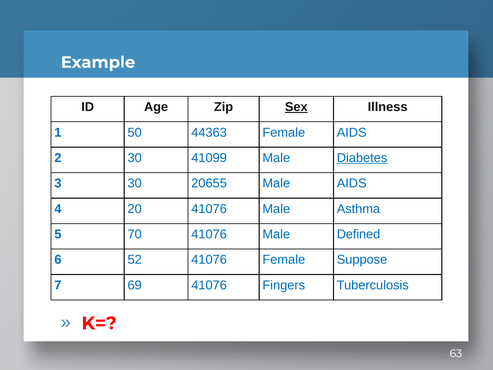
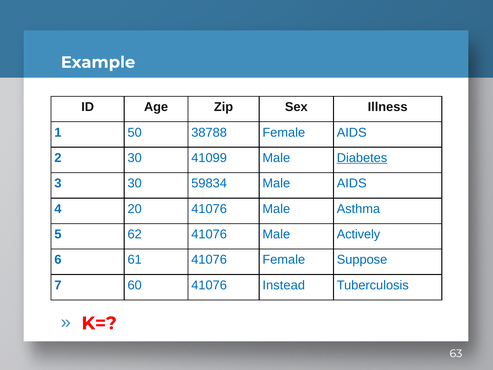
Sex underline: present -> none (296, 107)
44363: 44363 -> 38788 (209, 132)
20655: 20655 -> 59834 (209, 183)
70: 70 -> 62 (135, 234)
Defined: Defined -> Actively (358, 234)
52: 52 -> 61 (135, 260)
69: 69 -> 60 (135, 285)
Fingers: Fingers -> Instead (284, 285)
